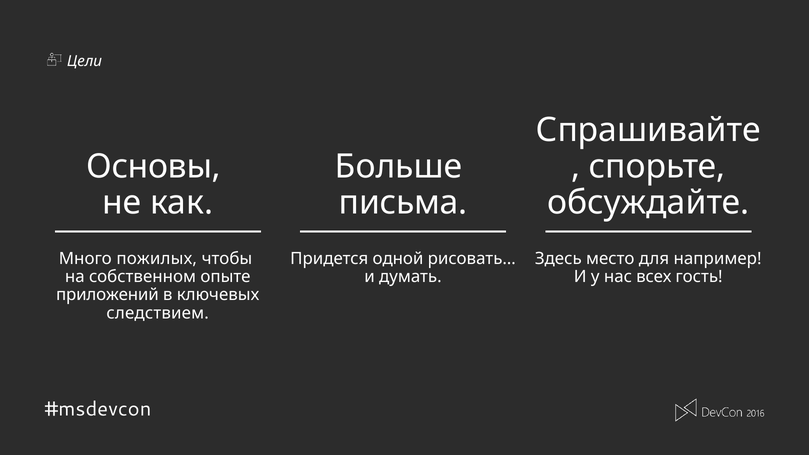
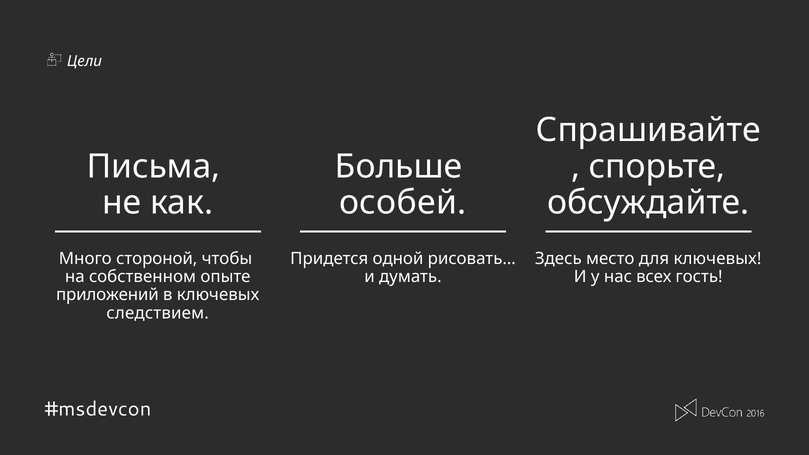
Основы: Основы -> Письма (153, 166)
письма: письма -> особей (403, 203)
пожилых: пожилых -> стороной (157, 259)
для например: например -> ключевых (718, 259)
